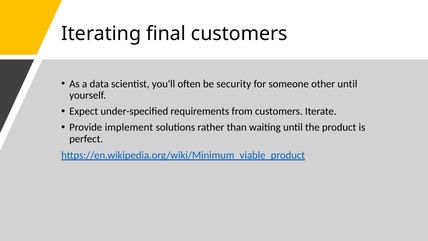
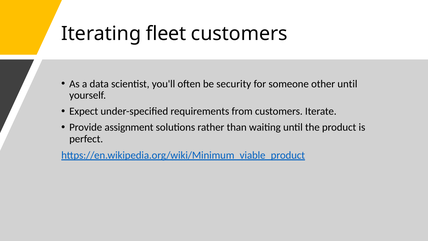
final: final -> fleet (166, 34)
implement: implement -> assignment (129, 127)
